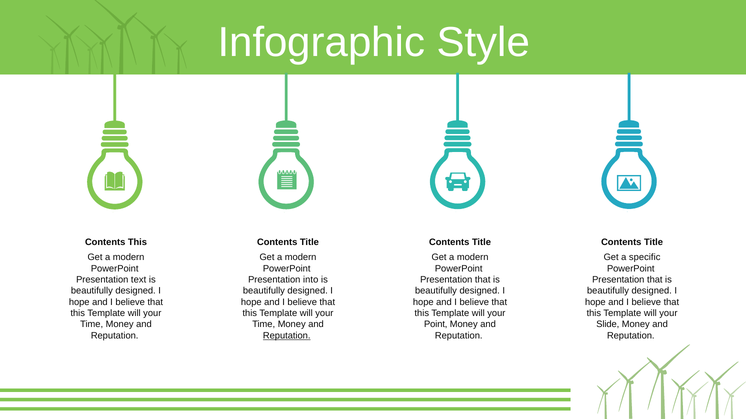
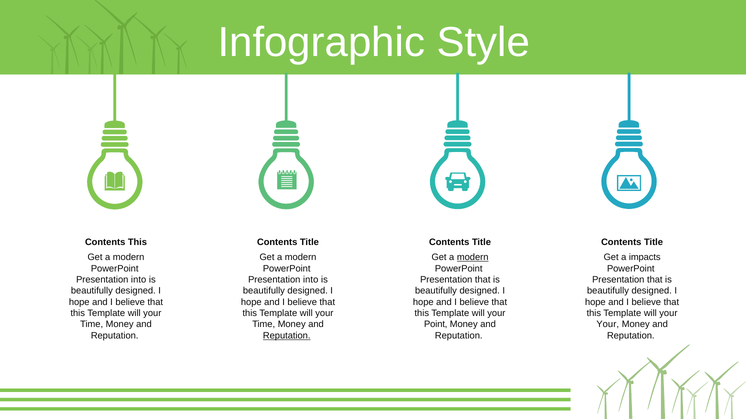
modern underline: none -> present (473, 258)
specific: specific -> impacts (645, 258)
text: text -> into (139, 280)
Slide: Slide -> Your (608, 325)
